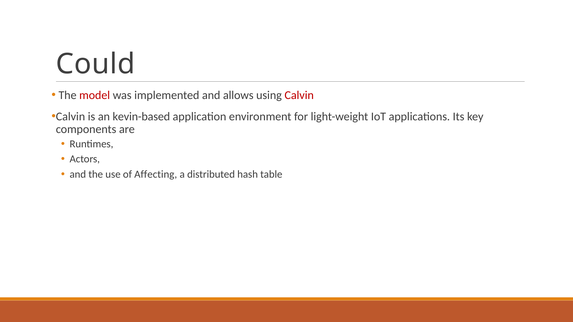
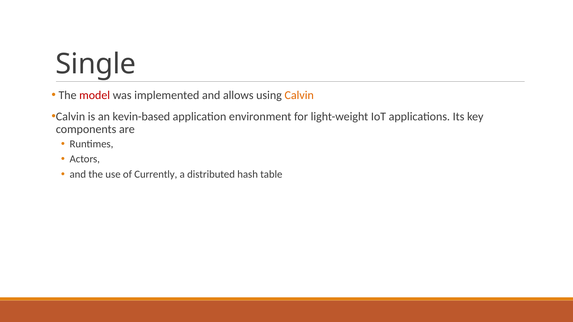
Could: Could -> Single (96, 64)
Calvin colour: red -> orange (299, 95)
Affecting: Affecting -> Currently (156, 174)
